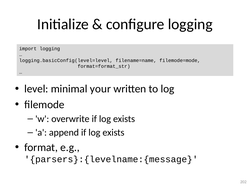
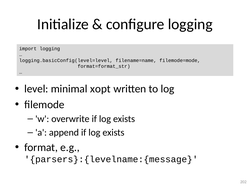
your: your -> xopt (100, 89)
